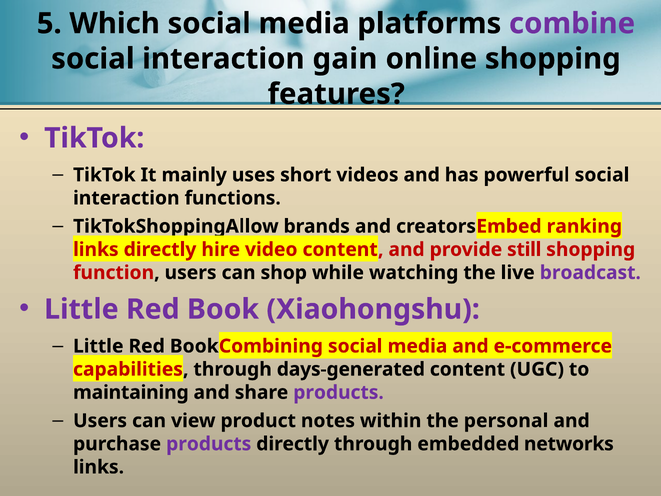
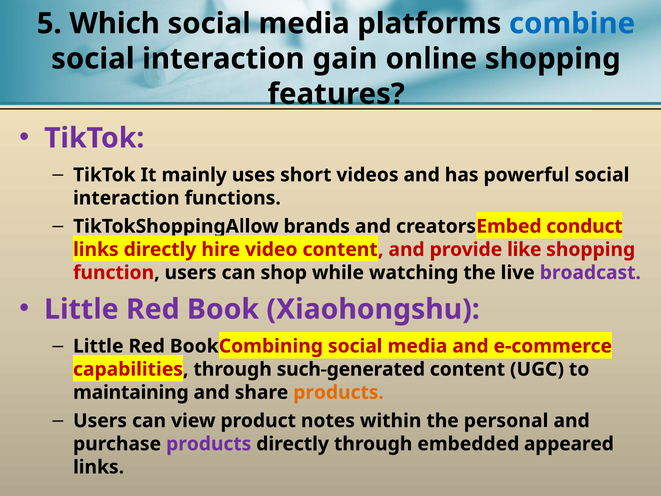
combine colour: purple -> blue (572, 24)
ranking: ranking -> conduct (584, 226)
still: still -> like (524, 249)
days-generated: days-generated -> such-generated (351, 369)
products colour: purple -> orange (339, 392)
networks: networks -> appeared (569, 444)
